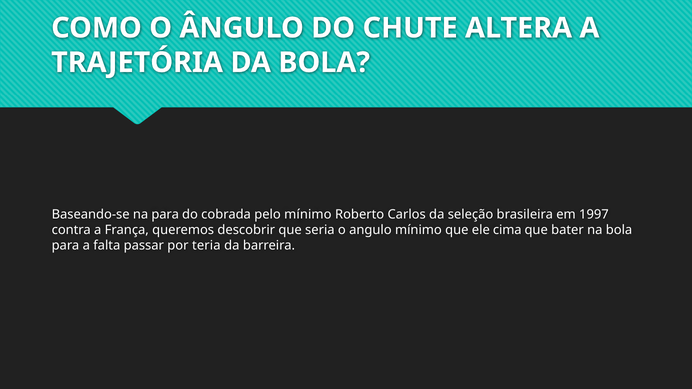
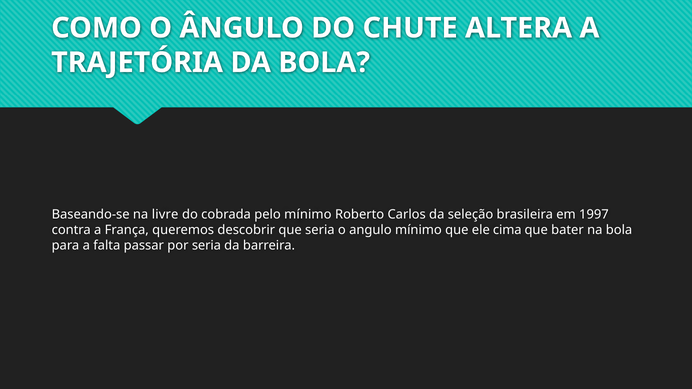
na para: para -> livre (165, 215)
por teria: teria -> seria (206, 246)
